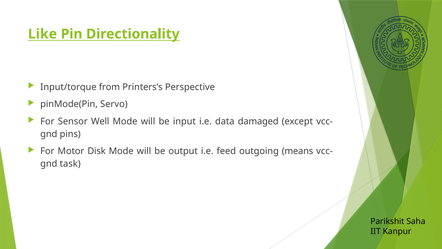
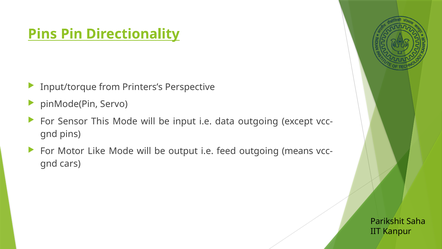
Like: Like -> Pins (42, 34)
Well: Well -> This (100, 121)
data damaged: damaged -> outgoing (258, 121)
Disk: Disk -> Like (96, 151)
task: task -> cars (70, 164)
